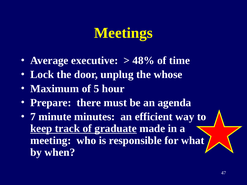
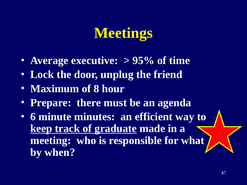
48%: 48% -> 95% (144, 61)
whose: whose -> friend (168, 75)
5: 5 -> 8 (96, 89)
7: 7 -> 6 (33, 117)
